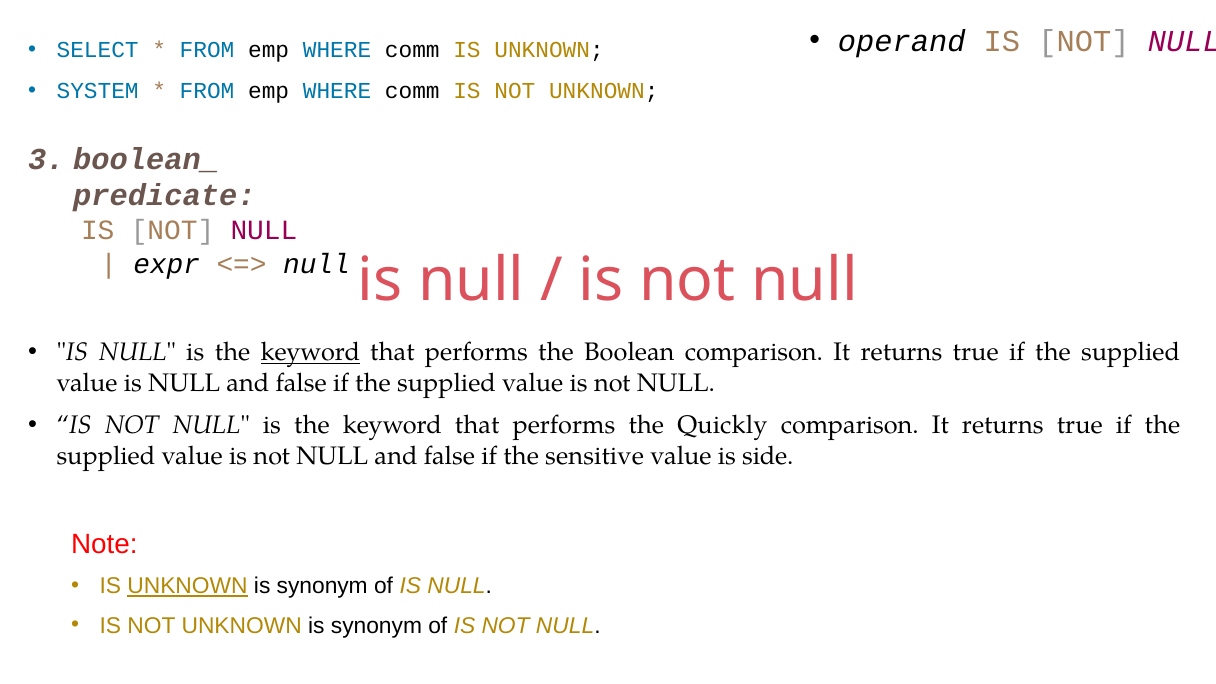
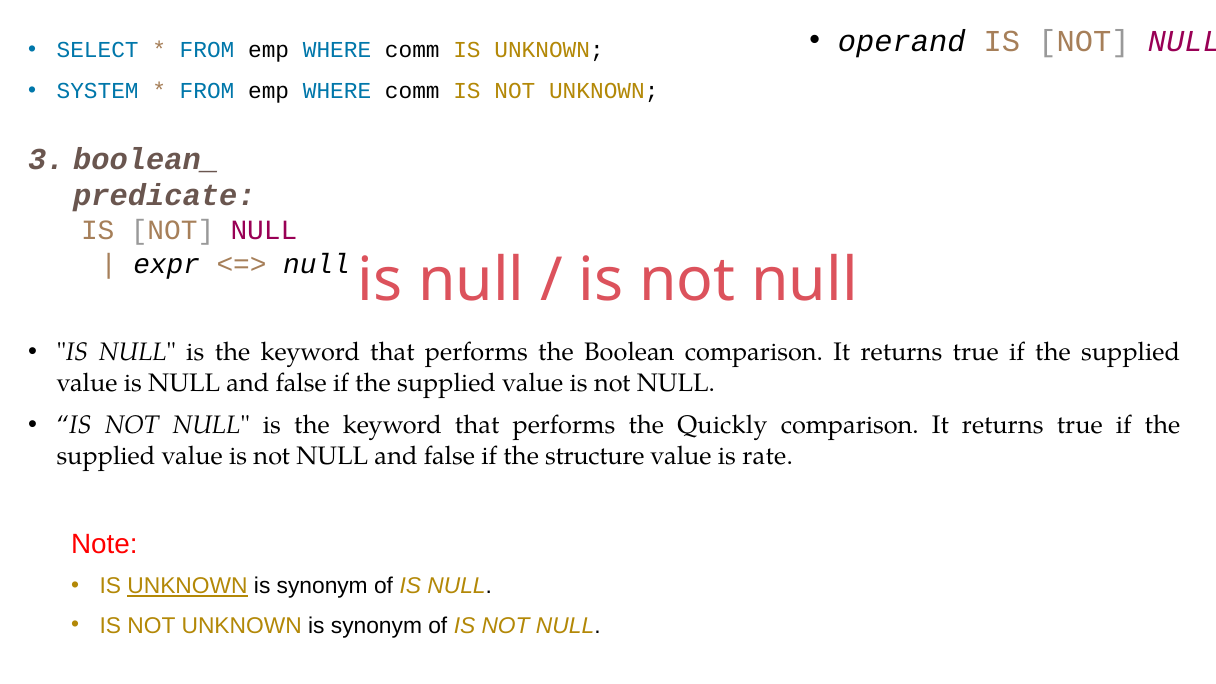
keyword underline: present -> none (310, 353)
sensitive: sensitive -> structure (595, 456)
side: side -> rate (768, 456)
